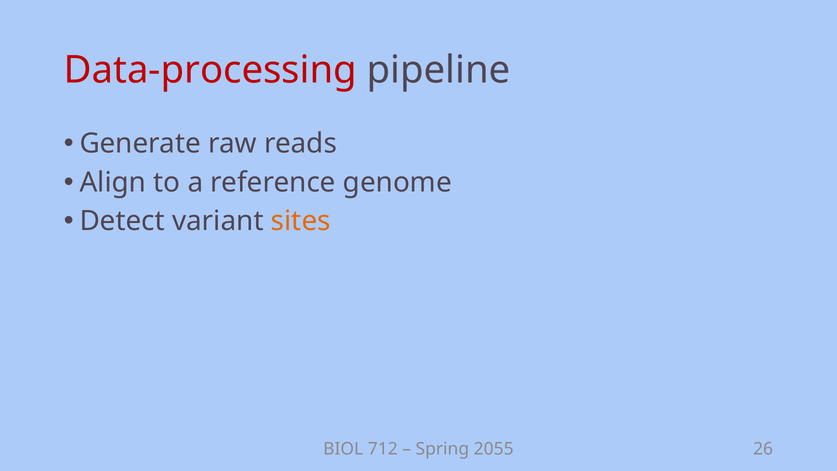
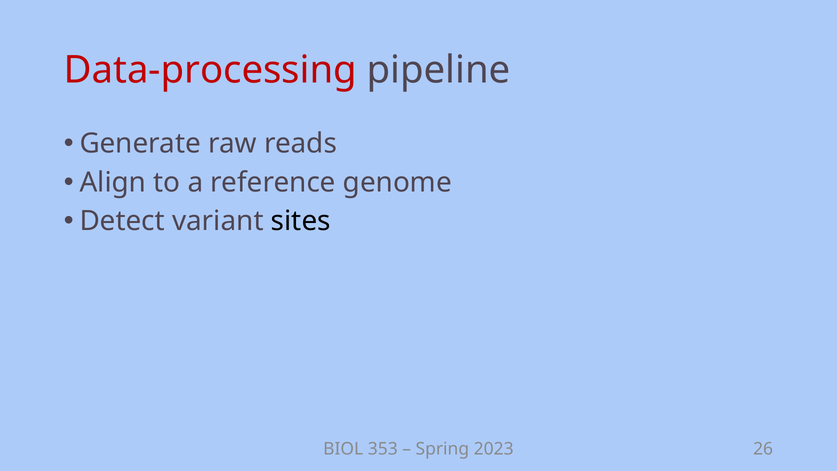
sites colour: orange -> black (301, 221)
712: 712 -> 353 (383, 449)
2055: 2055 -> 2023 (494, 449)
